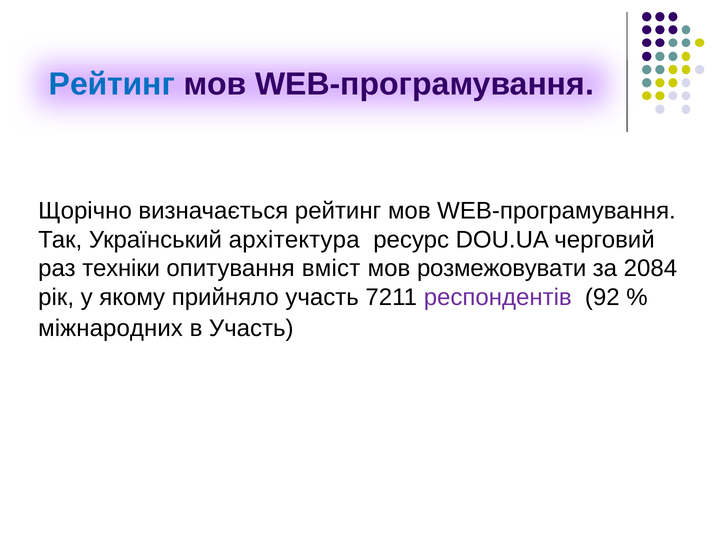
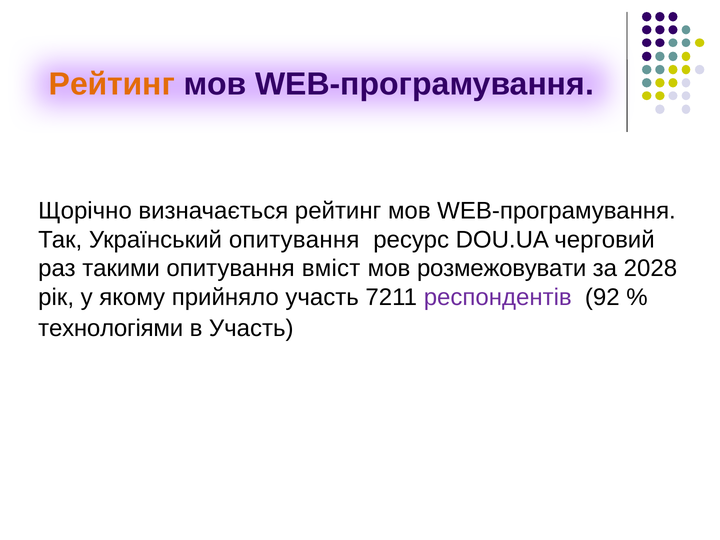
Рейтинг colour: blue -> orange (112, 84)
Український архітектура: архітектура -> опитування (294, 240)
техніки: техніки -> такими (121, 269)
2084: 2084 -> 2028 (650, 269)
міжнародних: міжнародних -> технологіями (111, 328)
